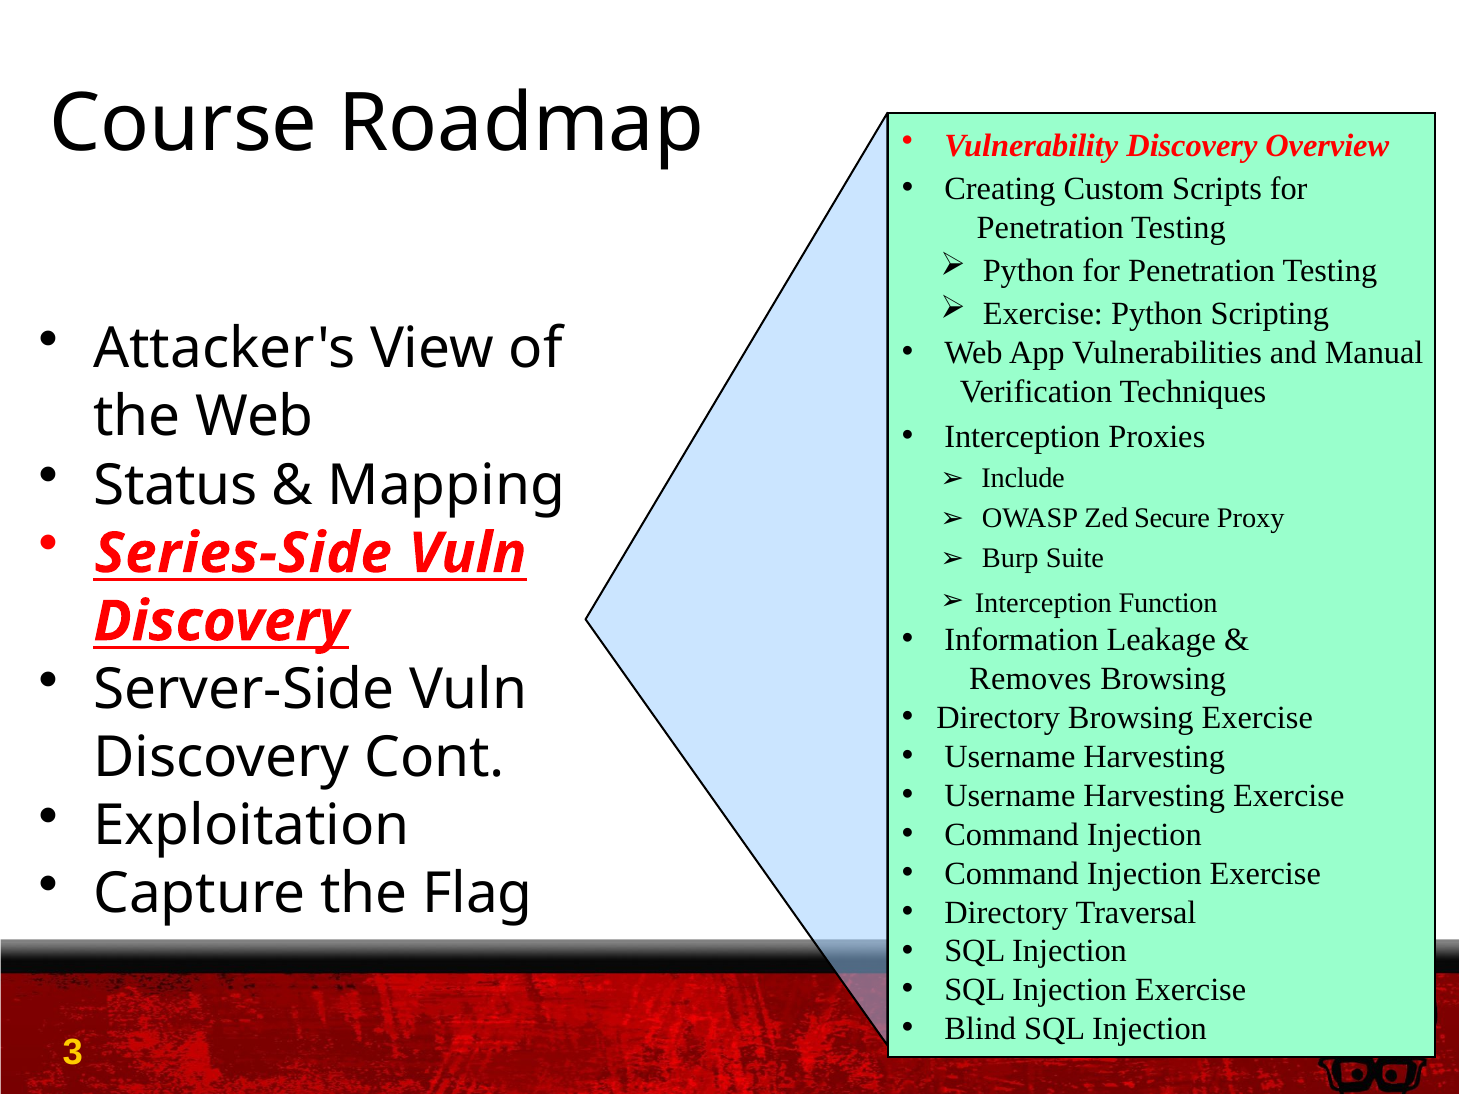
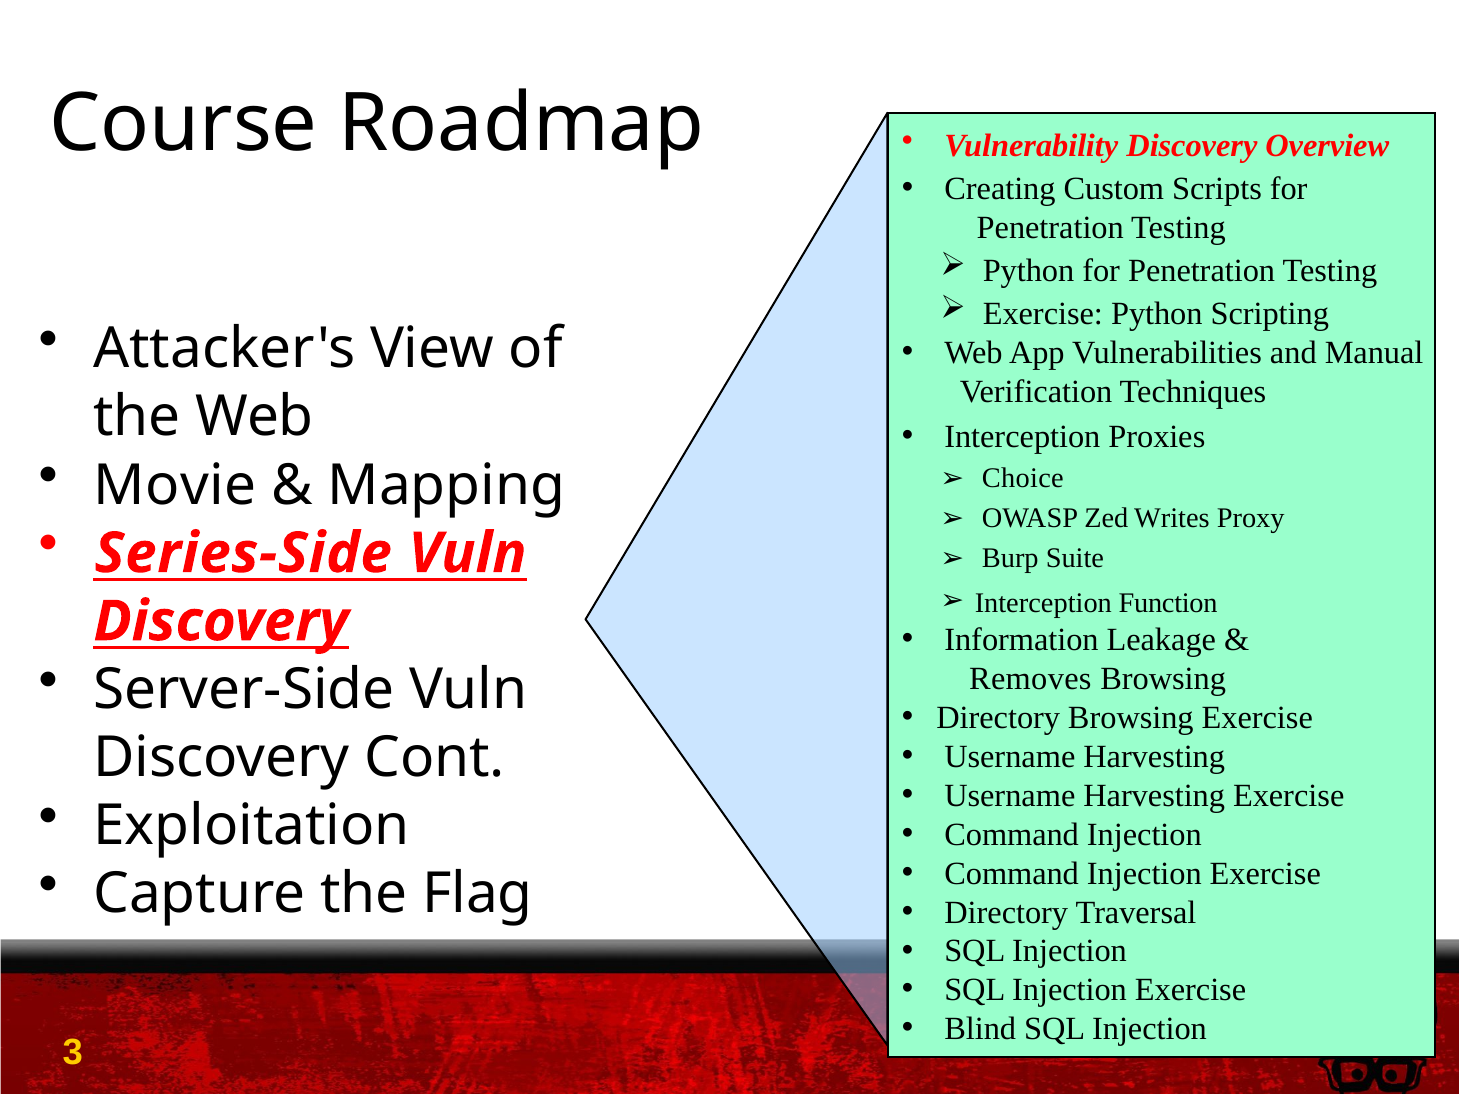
Status: Status -> Movie (175, 485)
Include: Include -> Choice (1023, 479)
Secure: Secure -> Writes (1172, 518)
